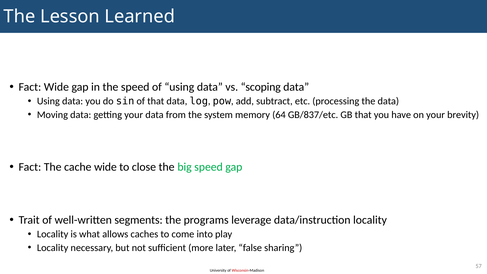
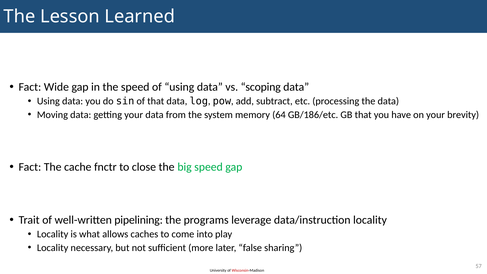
GB/837/etc: GB/837/etc -> GB/186/etc (313, 115)
cache wide: wide -> fnctr (105, 167)
segments: segments -> pipelining (139, 220)
